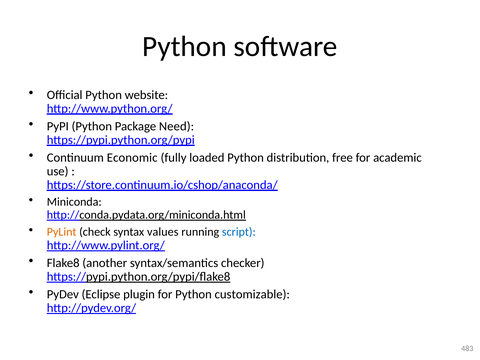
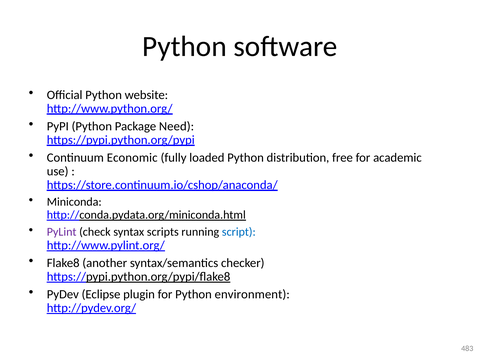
PyLint colour: orange -> purple (62, 232)
values: values -> scripts (163, 232)
customizable: customizable -> environment (252, 294)
